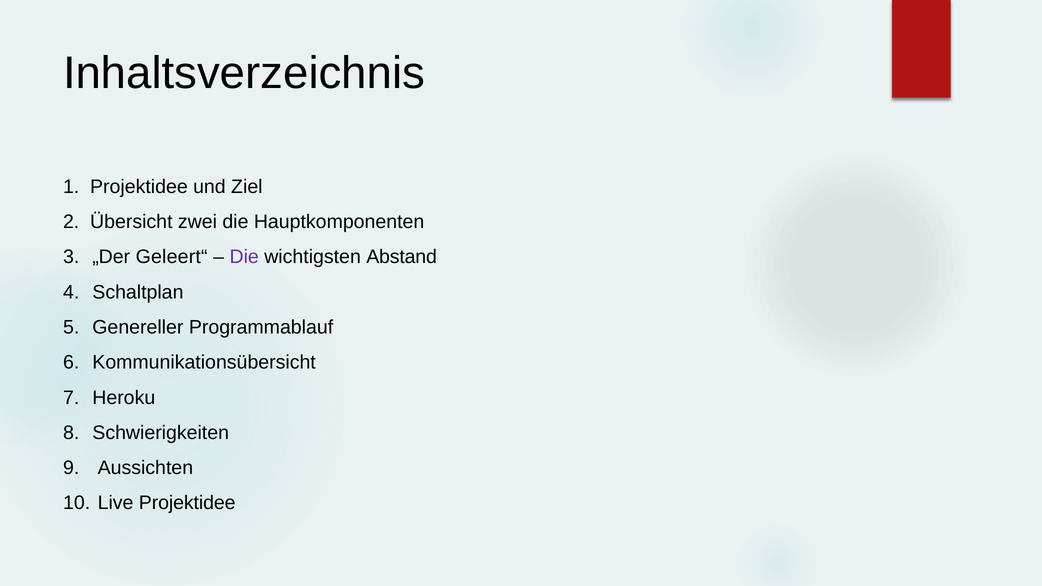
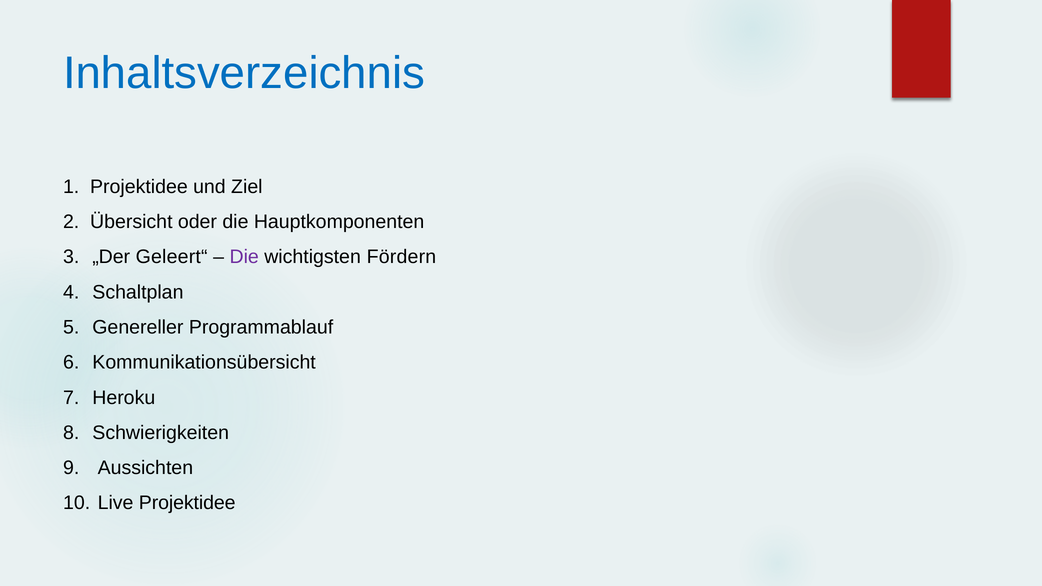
Inhaltsverzeichnis colour: black -> blue (244, 73)
zwei: zwei -> oder (197, 222)
Abstand: Abstand -> Fördern (401, 257)
